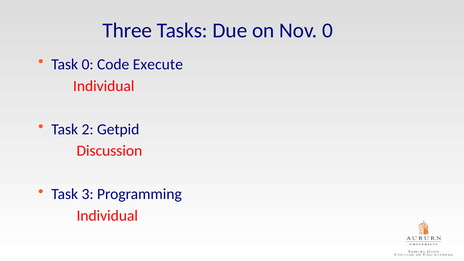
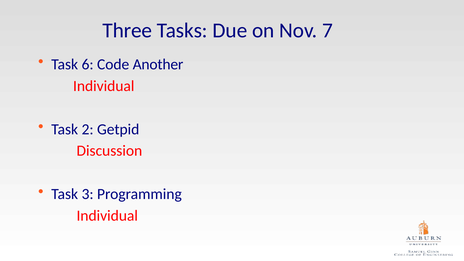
Nov 0: 0 -> 7 (328, 30)
Task 0: 0 -> 6 (88, 64)
Execute: Execute -> Another (158, 64)
